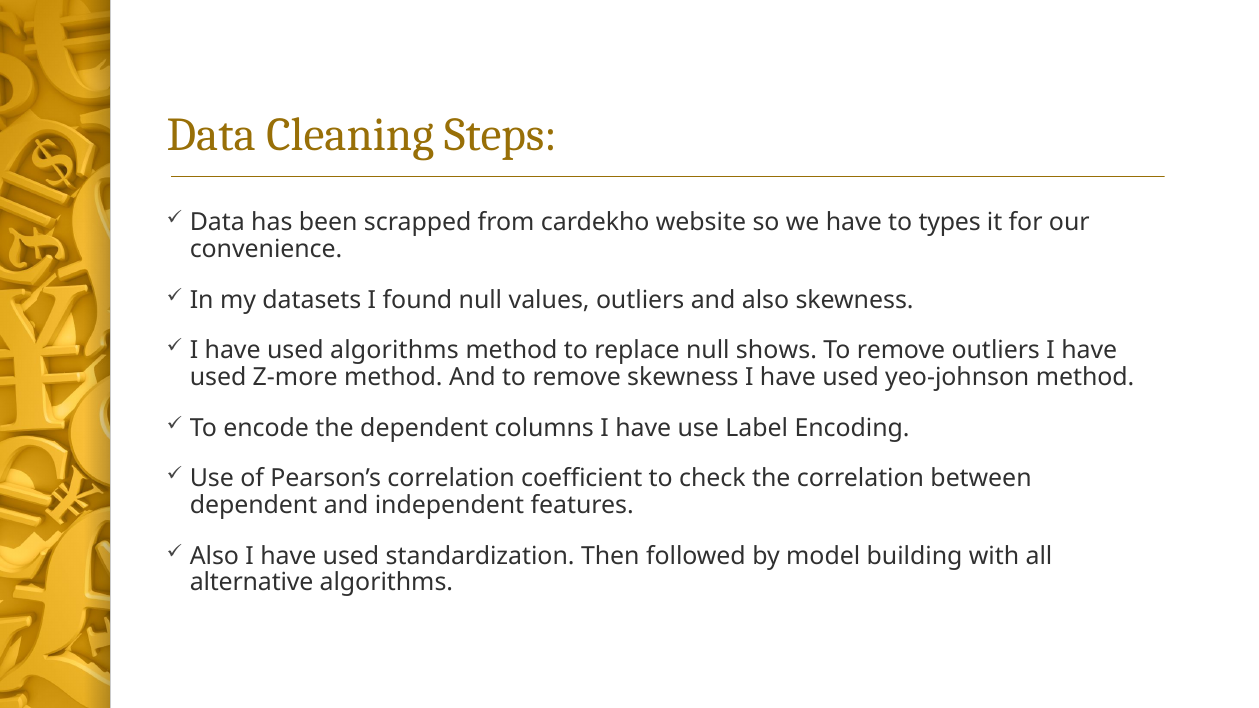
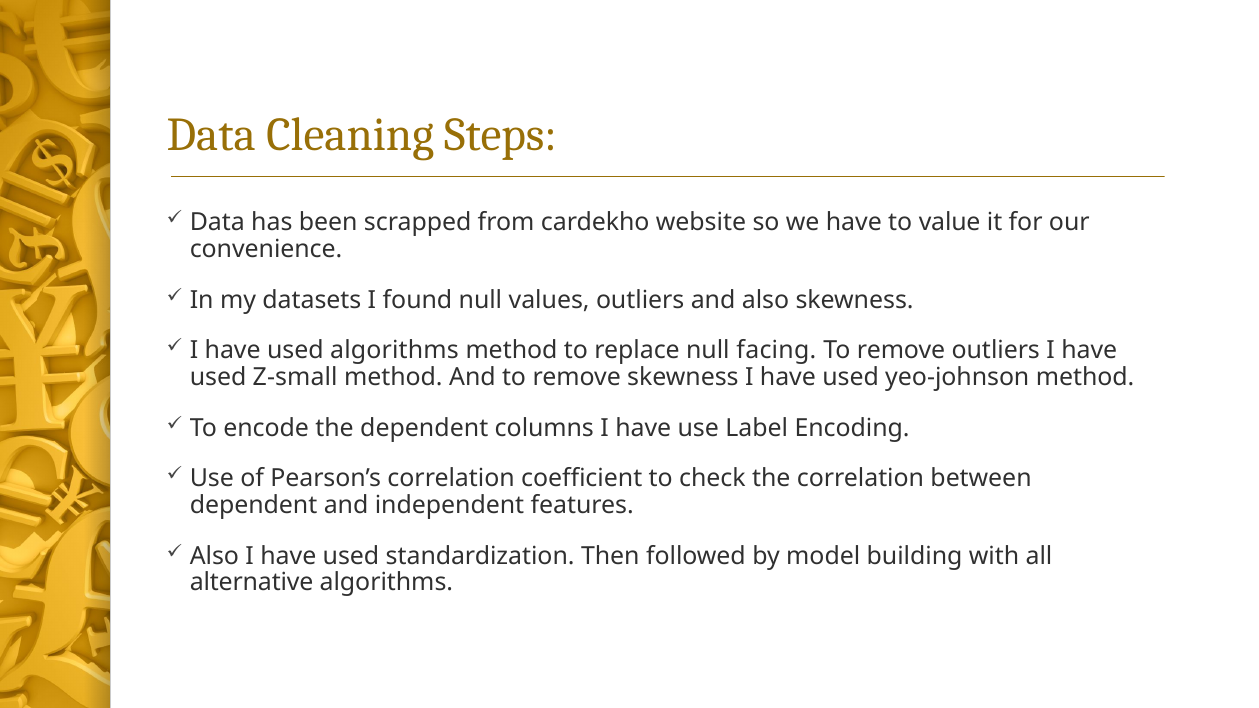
types: types -> value (950, 223)
shows: shows -> facing (776, 351)
Z-more: Z-more -> Z-small (295, 378)
